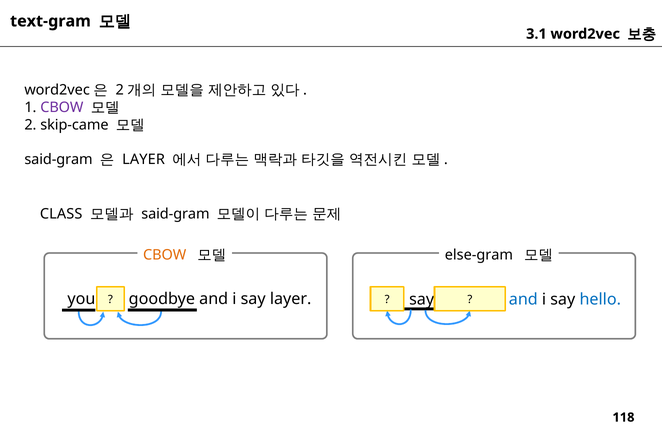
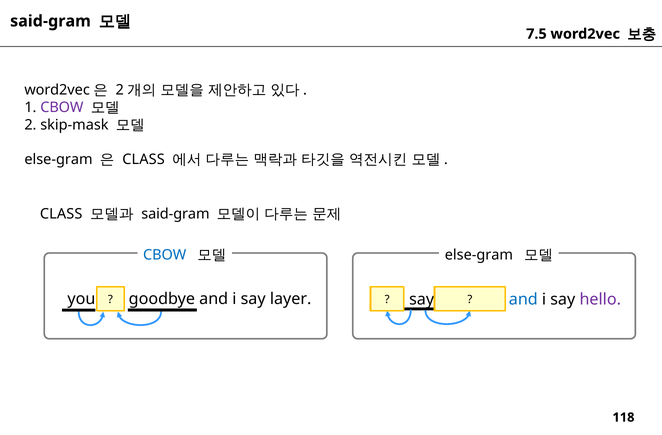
text-gram: text-gram -> said-gram (50, 21)
3.1: 3.1 -> 7.5 (536, 34)
skip-came: skip-came -> skip-mask (74, 125)
said-gram: said-gram -> else-gram (58, 160)
LAYER: LAYER -> CLASS (144, 160)
CBOW colour: orange -> blue (165, 255)
hello colour: blue -> purple (600, 299)
